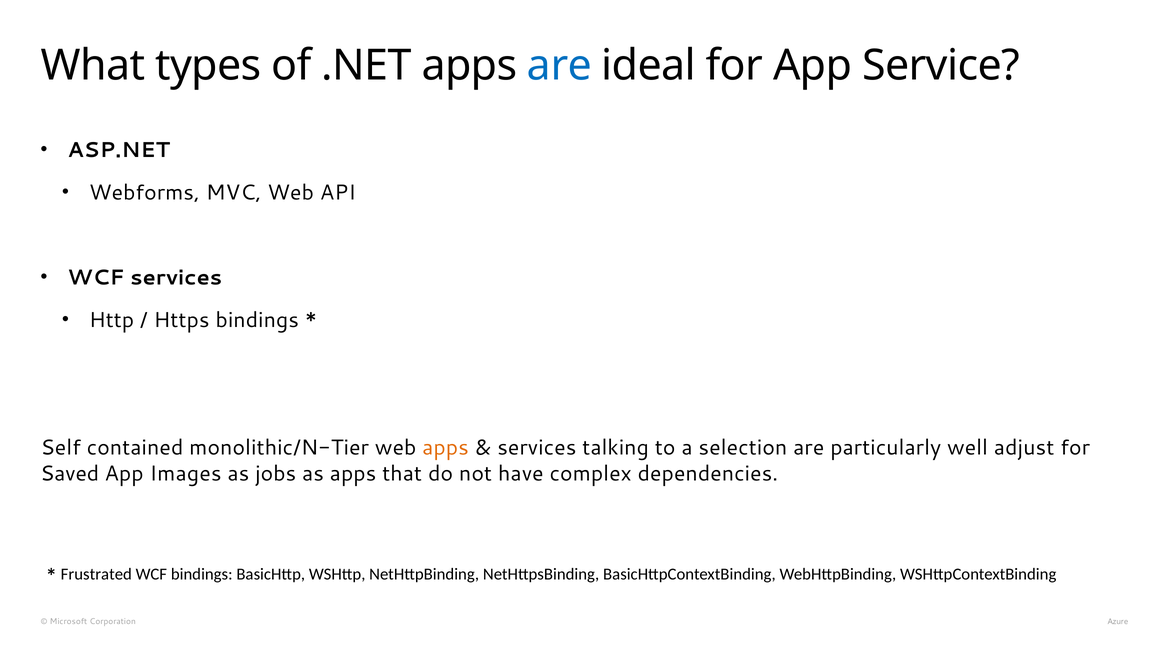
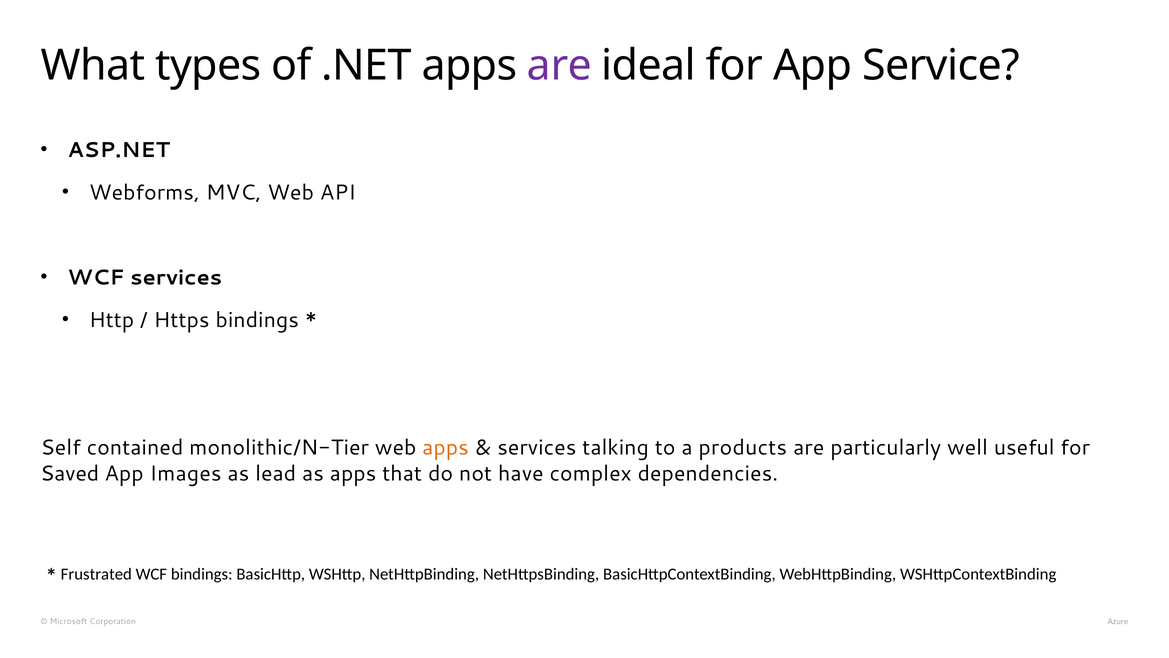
are colour: blue -> purple (560, 66)
selection: selection -> products (743, 447)
adjust: adjust -> useful (1024, 447)
jobs: jobs -> lead (276, 473)
